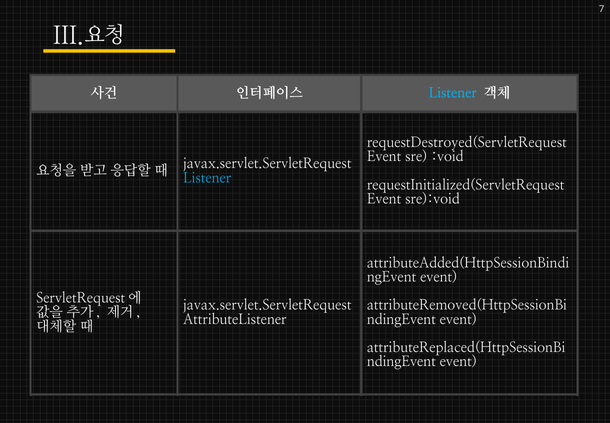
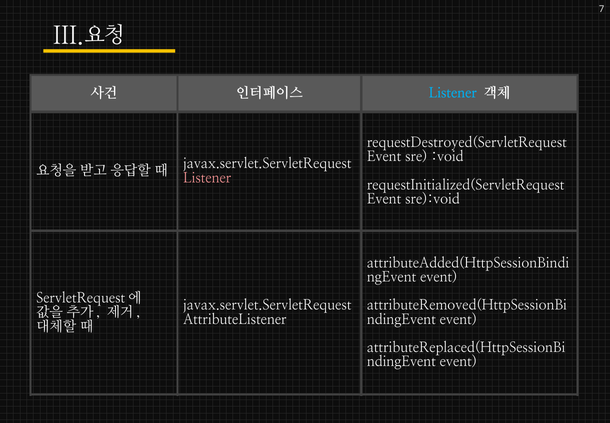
Listener colour: light blue -> pink (207, 178)
